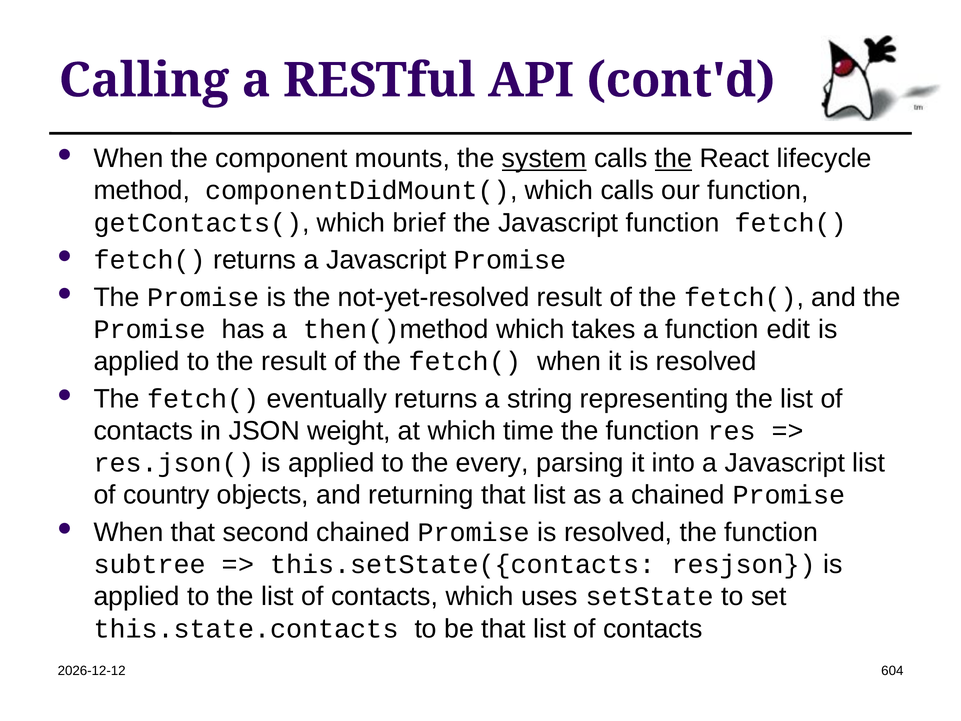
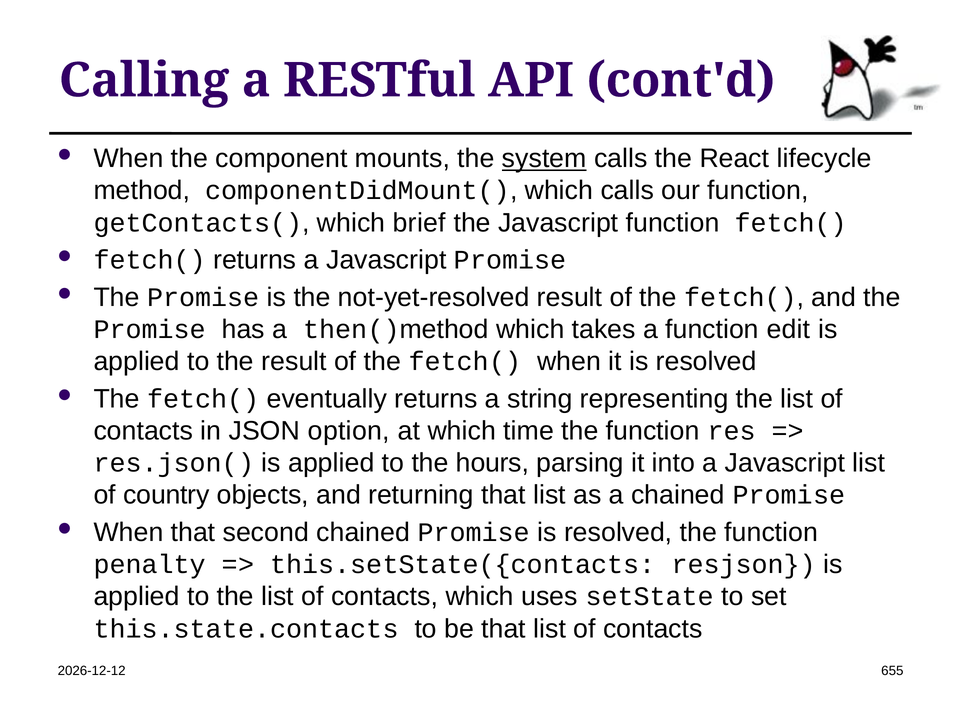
the underline: present -> none (673, 159)
weight: weight -> option (349, 431)
every: every -> hours (492, 463)
subtree: subtree -> penalty (150, 564)
604: 604 -> 655 (892, 670)
